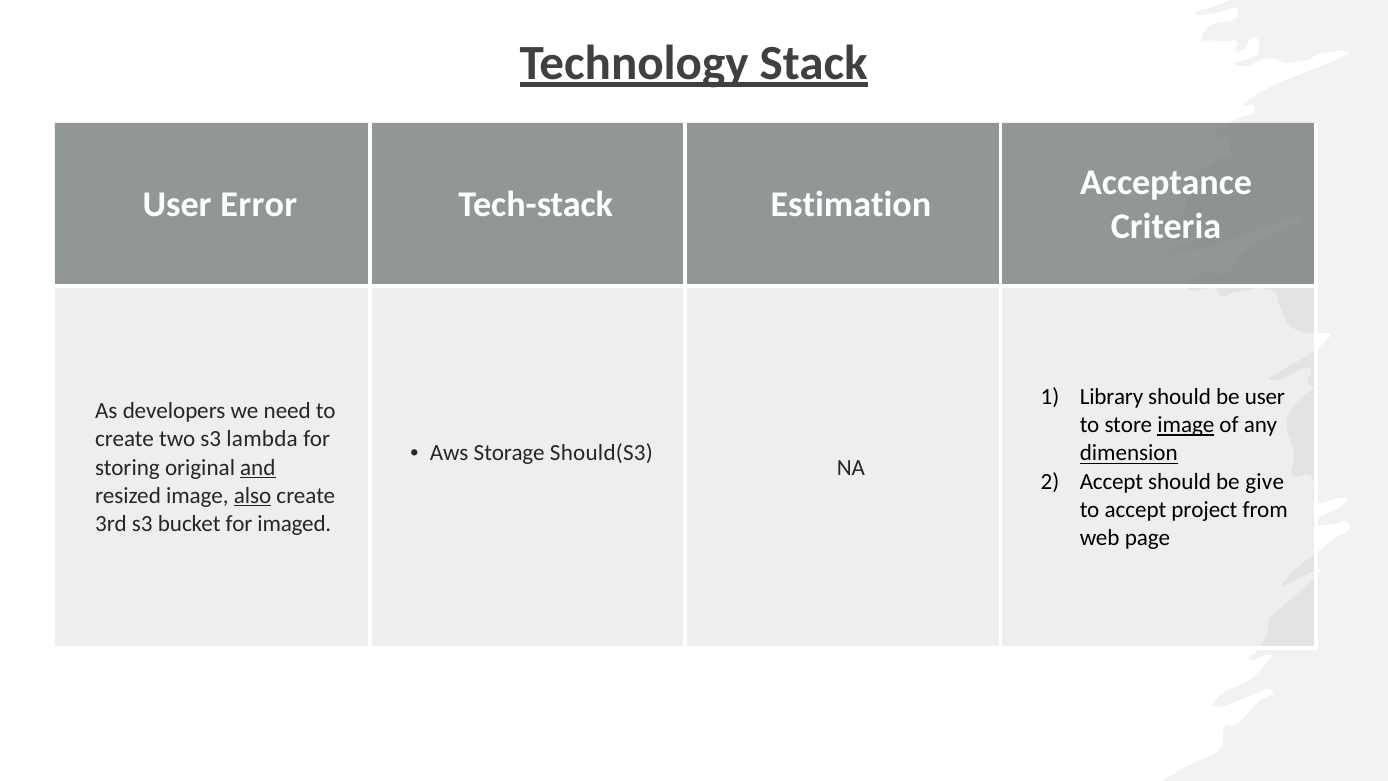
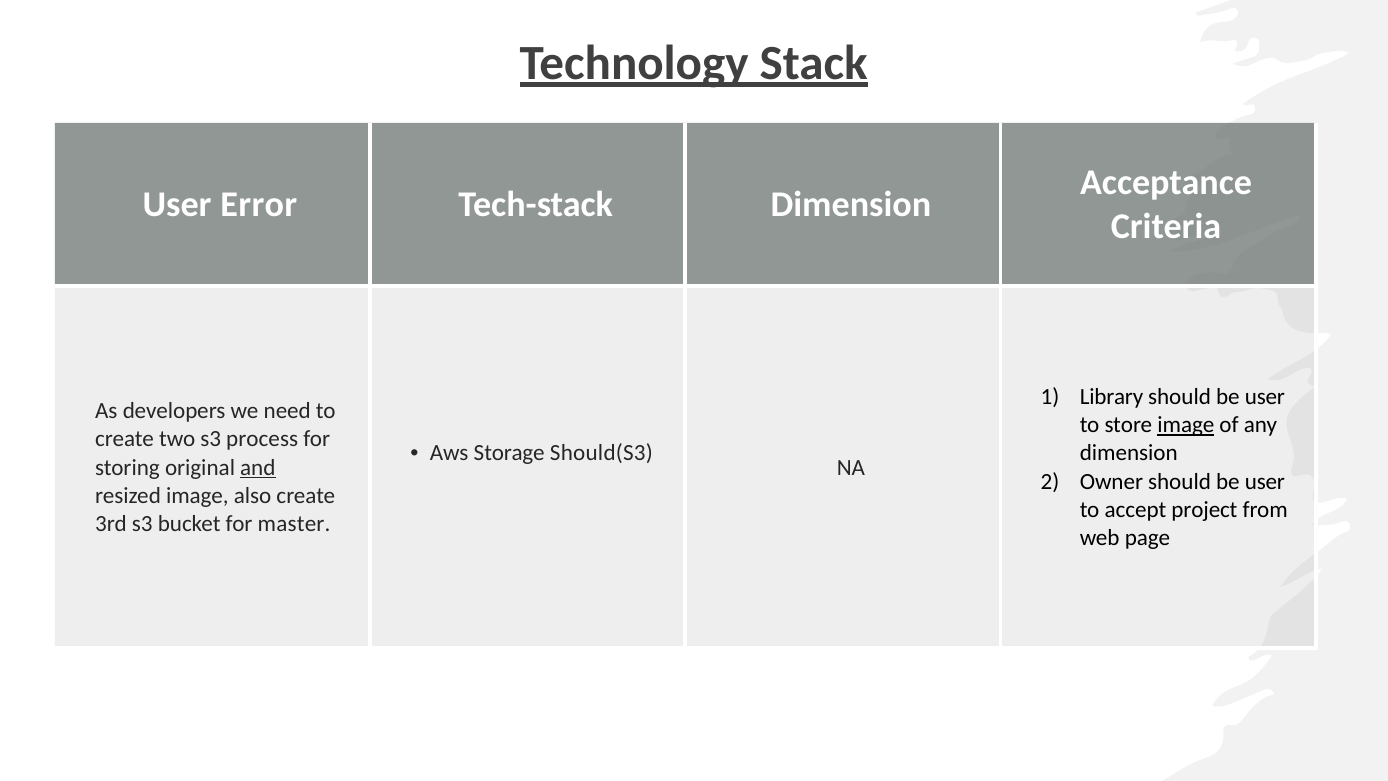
Tech-stack Estimation: Estimation -> Dimension (851, 205)
lambda: lambda -> process (262, 439)
dimension underline: present -> none (1129, 453)
Accept: Accept -> Owner (1111, 481)
give: give -> user (1265, 481)
also underline: present -> none (253, 496)
imaged: imaged -> master (294, 524)
